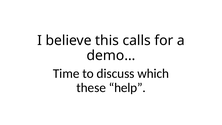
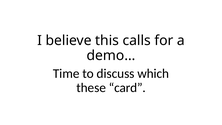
help: help -> card (127, 88)
